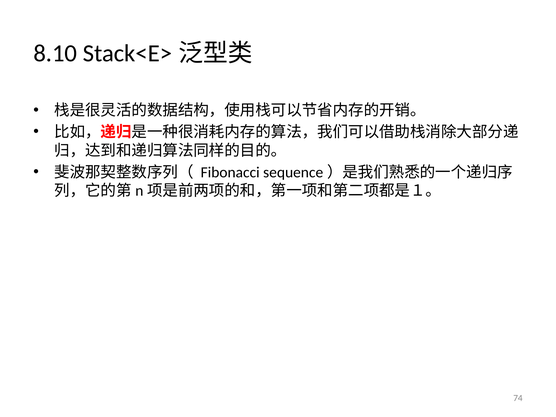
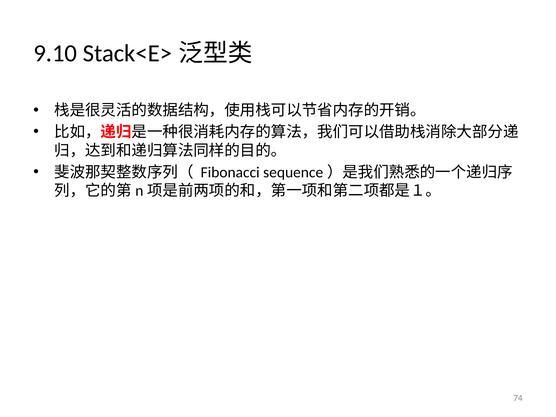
8.10: 8.10 -> 9.10 (55, 53)
